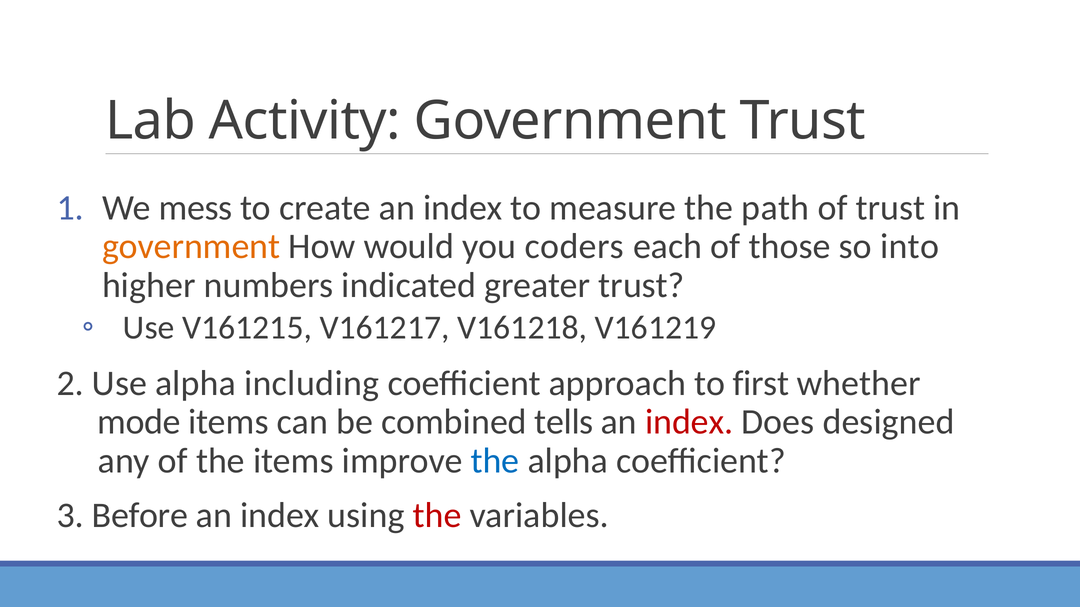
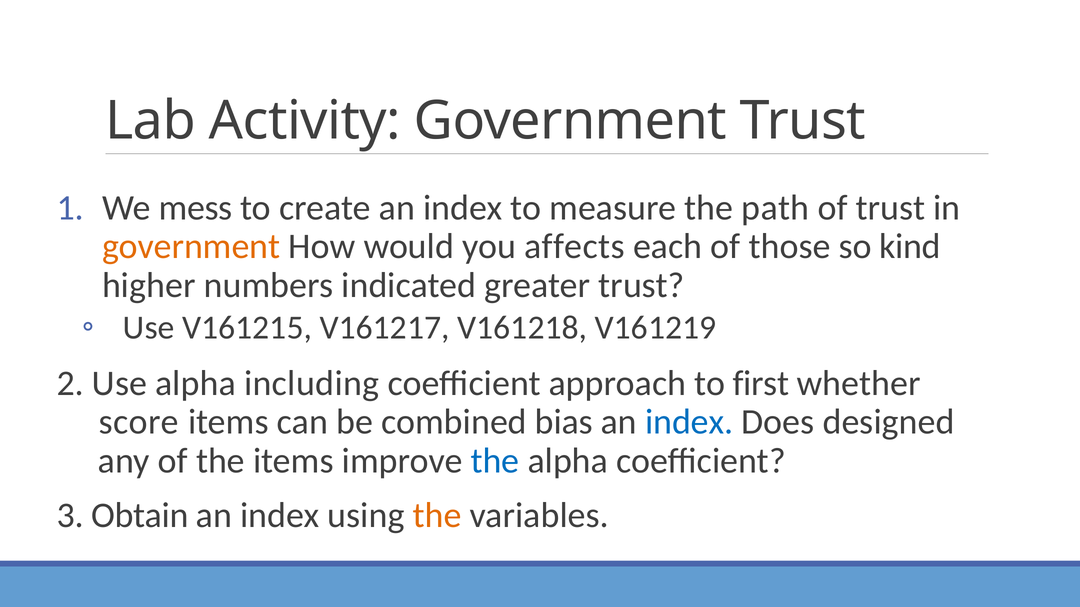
coders: coders -> affects (574, 247)
into: into -> kind (910, 247)
mode: mode -> score (139, 422)
tells: tells -> bias (564, 422)
index colour: red -> blue (689, 422)
Before: Before -> Obtain (140, 516)
the colour: red -> orange (437, 516)
